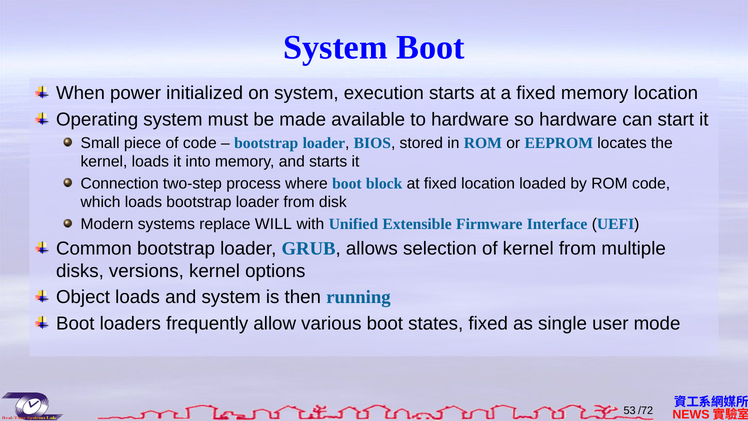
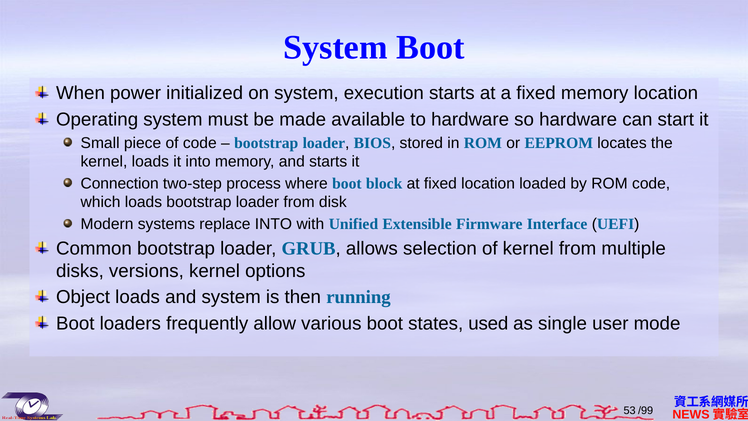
replace WILL: WILL -> INTO (273, 224)
states fixed: fixed -> used (488, 323)
/72: /72 -> /99 (646, 410)
